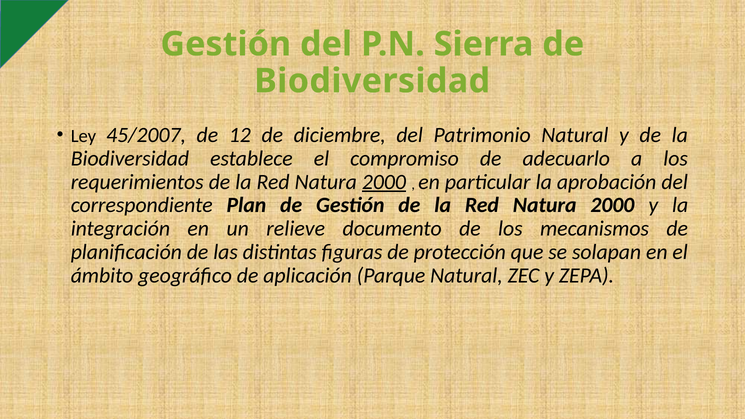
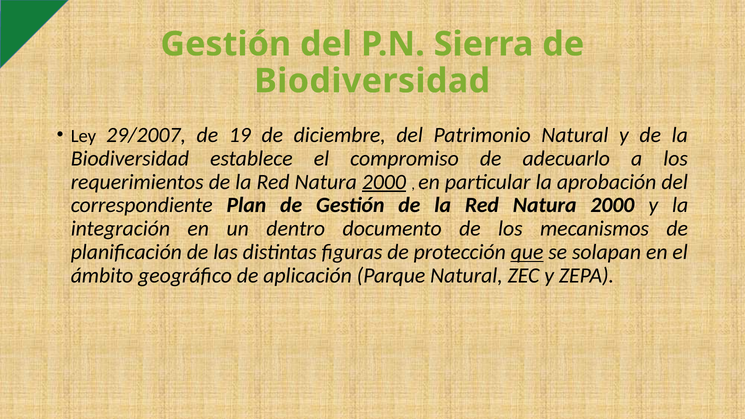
45/2007: 45/2007 -> 29/2007 (146, 135)
12: 12 -> 19 (240, 135)
relieve: relieve -> dentro (296, 229)
que underline: none -> present (527, 252)
